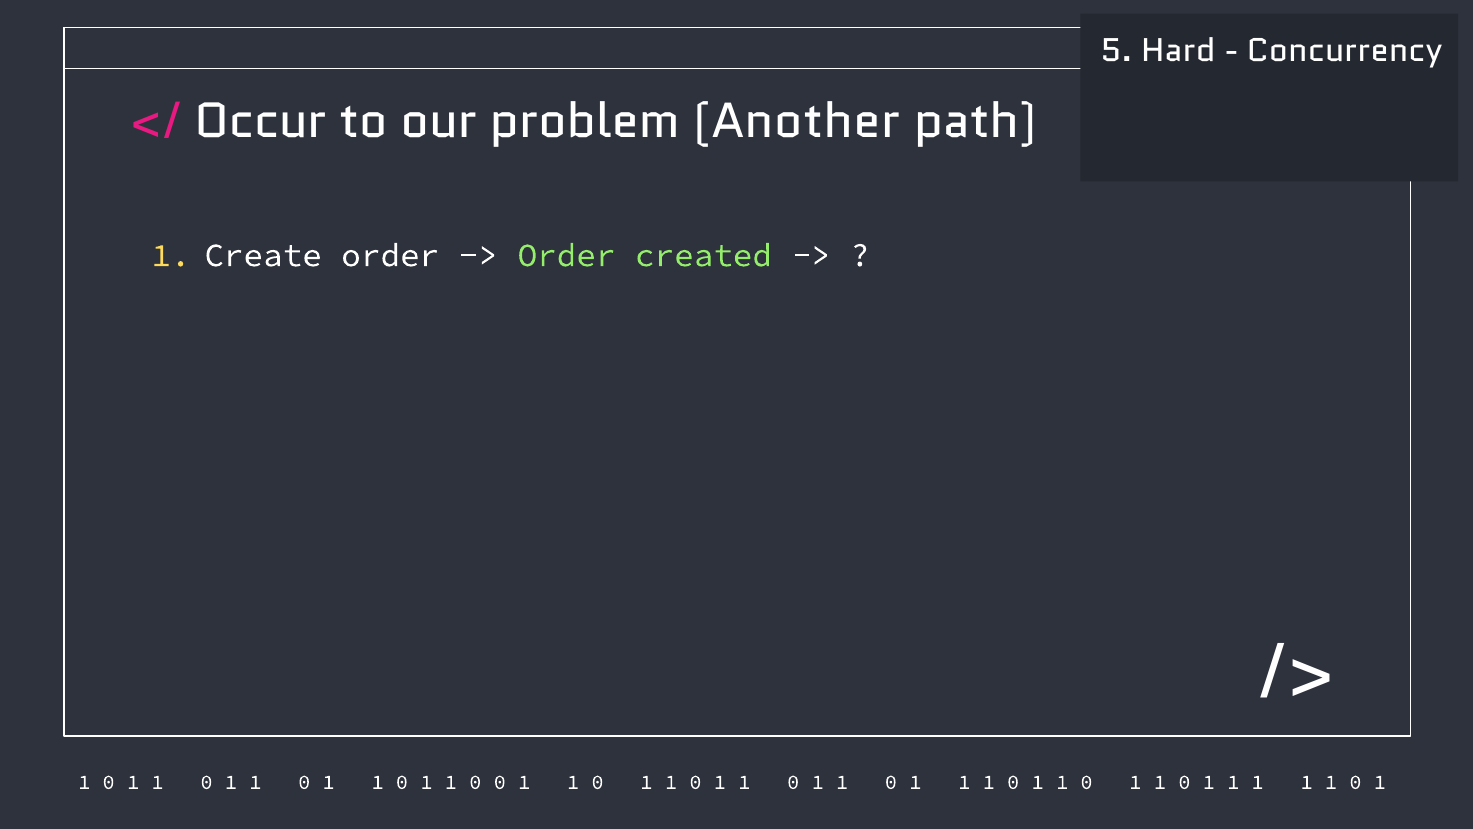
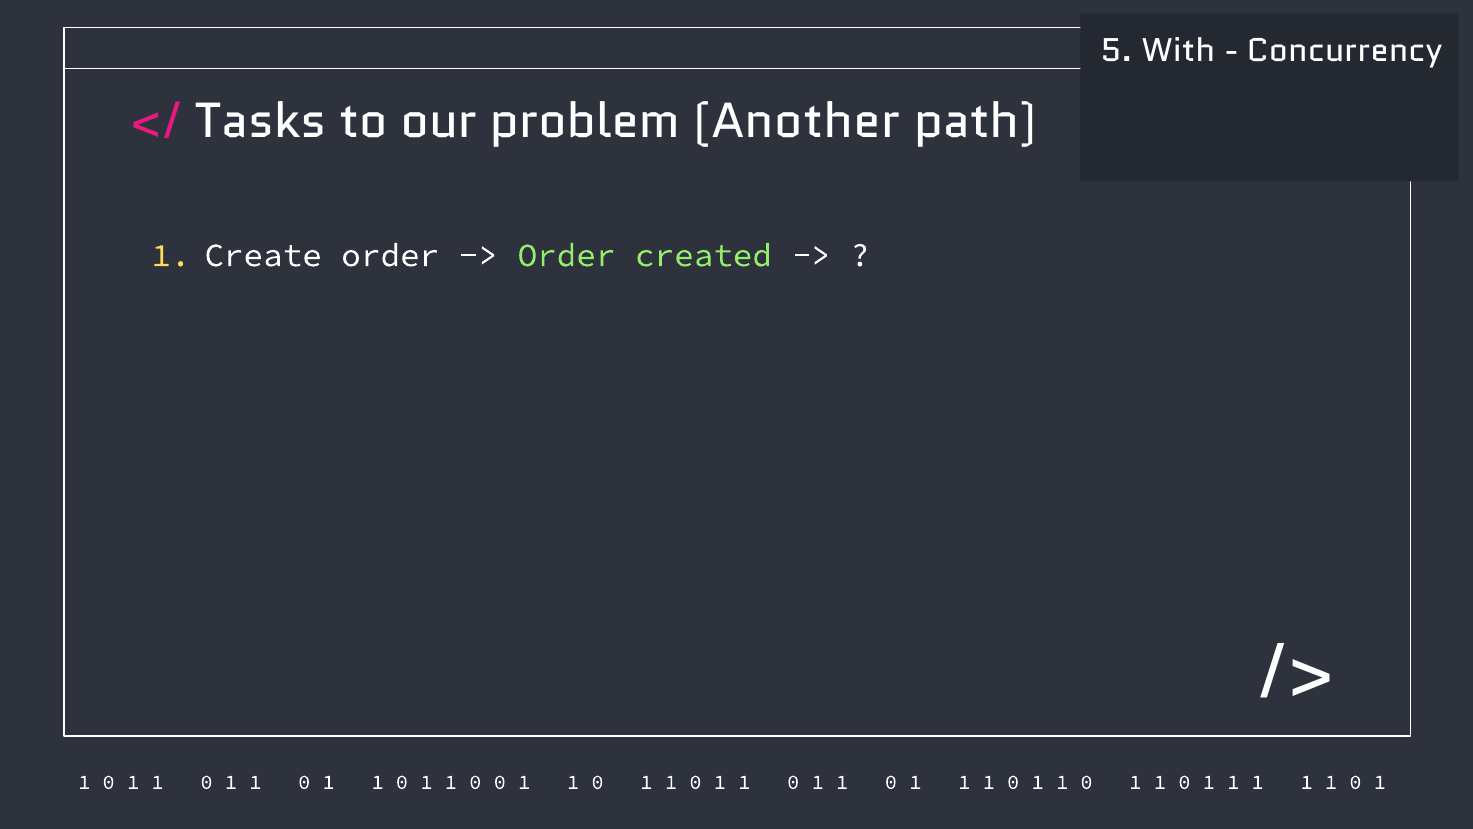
Hard: Hard -> With (1178, 50)
Occur: Occur -> Tasks (260, 122)
